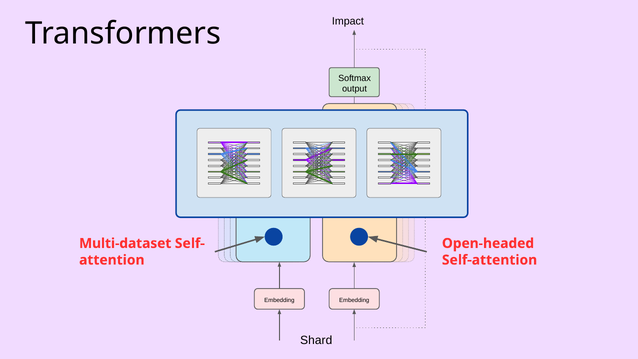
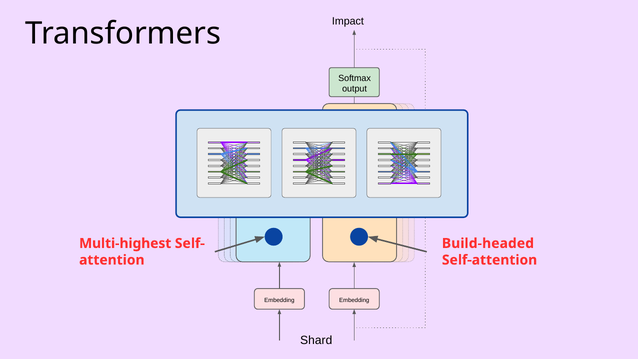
Multi-dataset: Multi-dataset -> Multi-highest (125, 243)
Open-headed: Open-headed -> Build-headed (488, 243)
